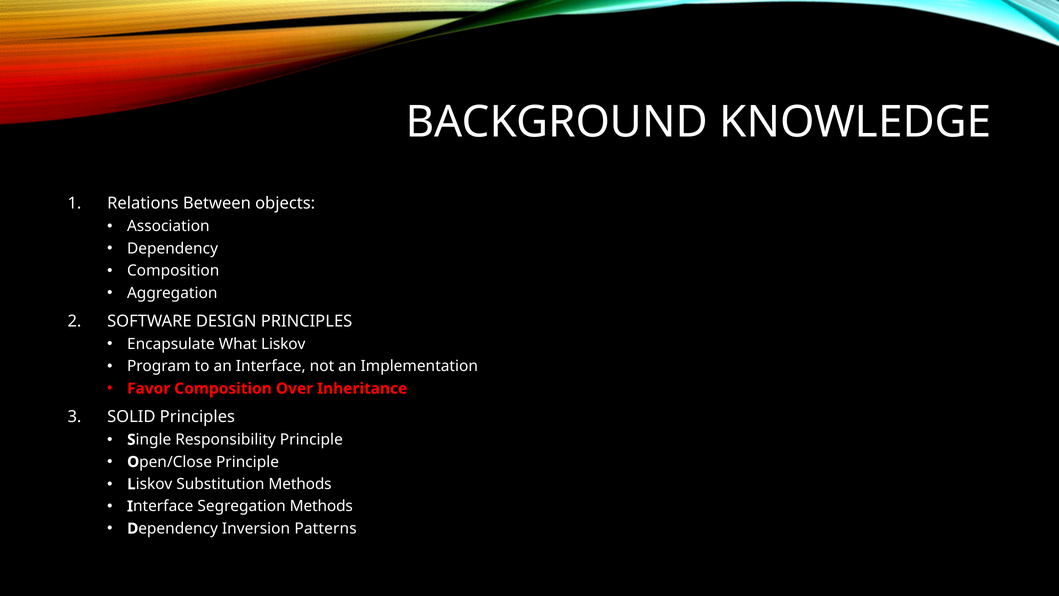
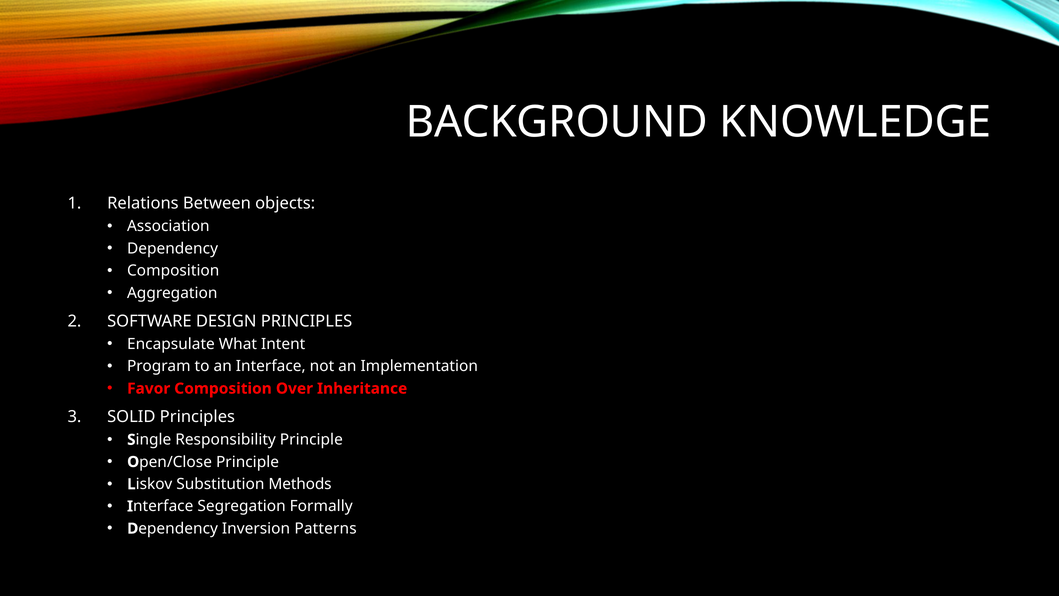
What Liskov: Liskov -> Intent (283, 344)
Segregation Methods: Methods -> Formally (321, 506)
